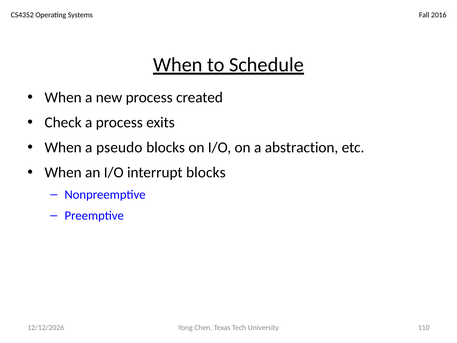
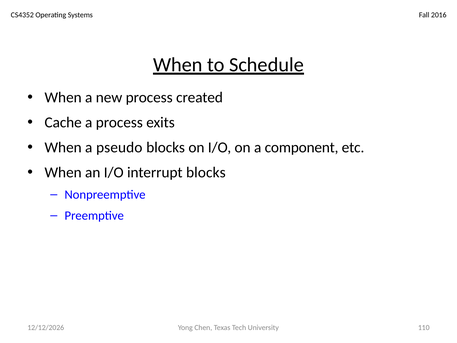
Check: Check -> Cache (63, 122)
abstraction: abstraction -> component (302, 147)
